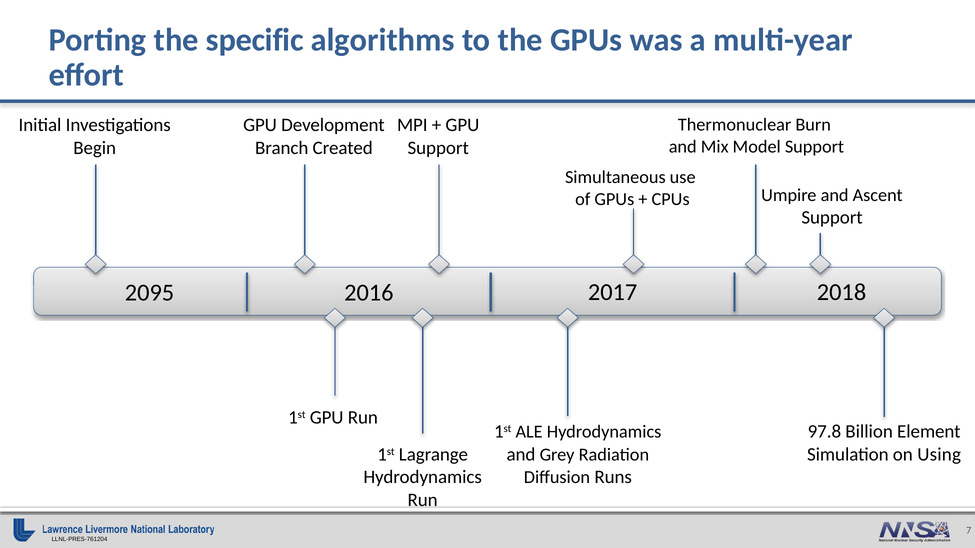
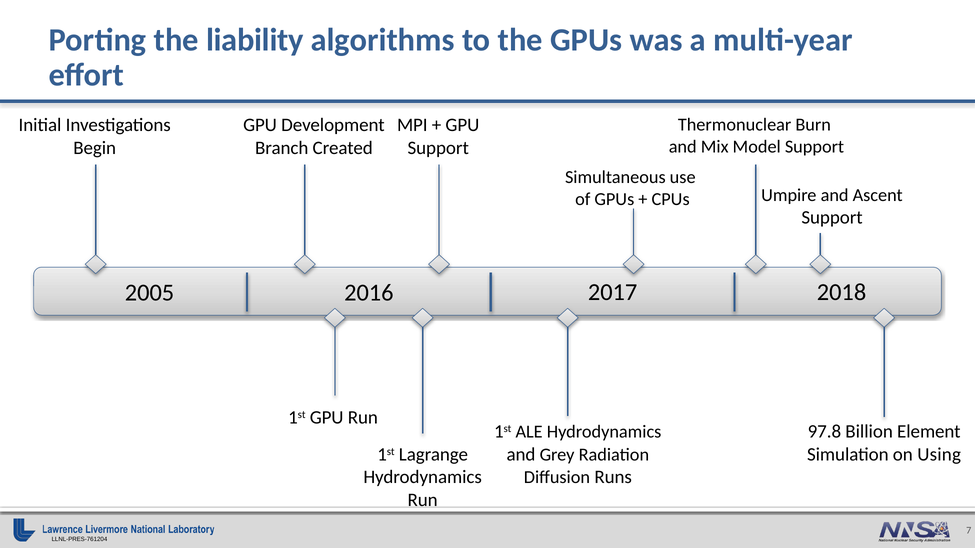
specific: specific -> liability (255, 40)
2095: 2095 -> 2005 (150, 293)
